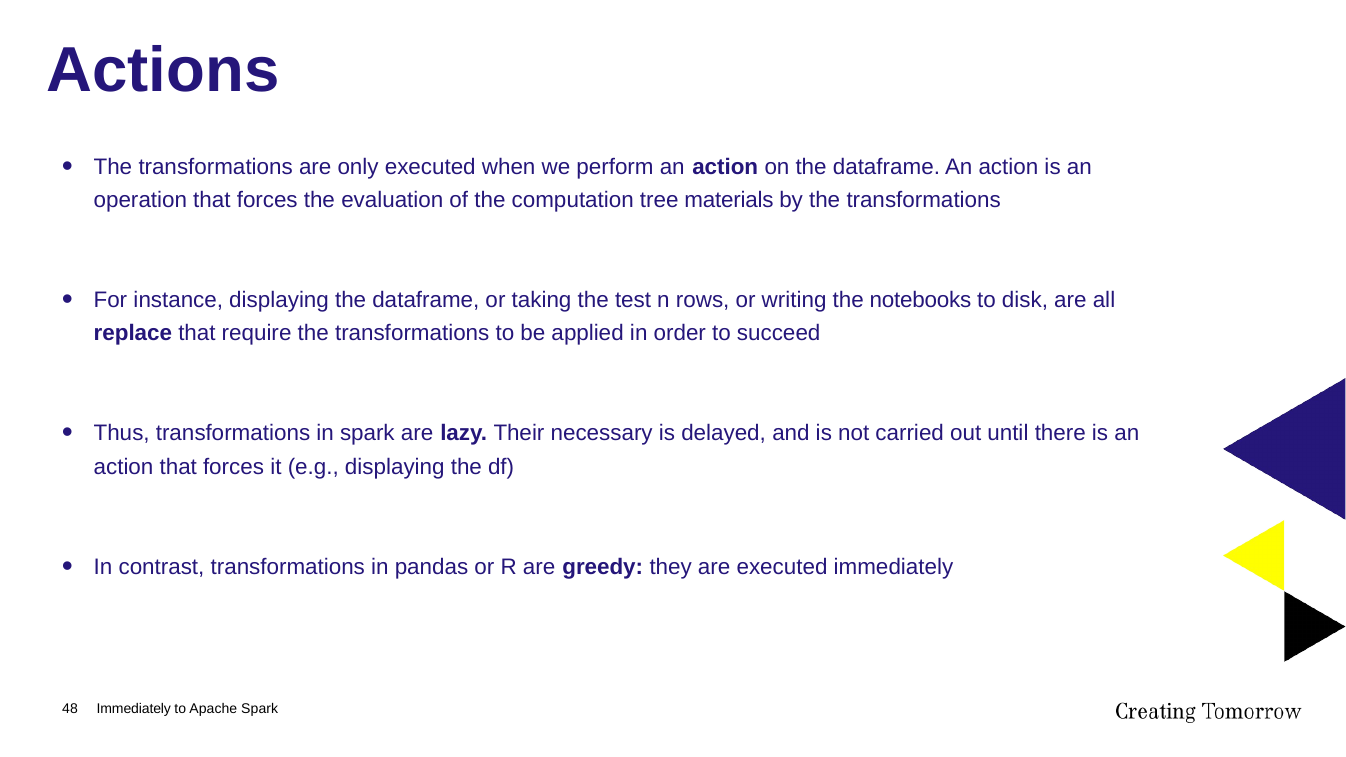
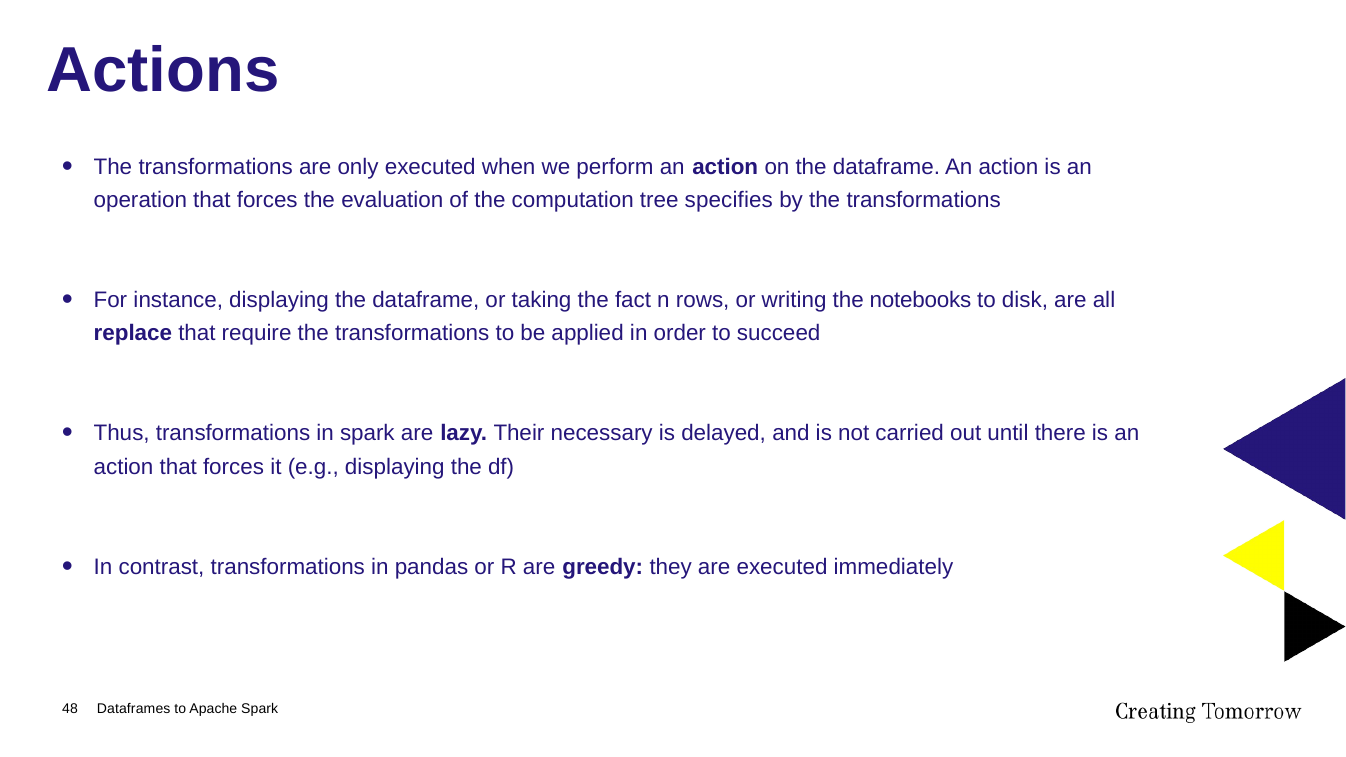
materials: materials -> specifies (729, 200)
test: test -> fact (633, 300)
Immediately: Immediately -> Dataframes (134, 709)
